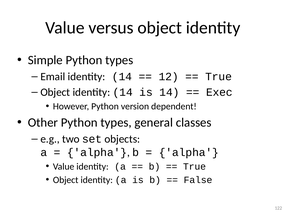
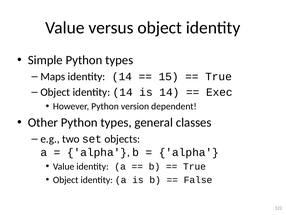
Email: Email -> Maps (53, 76)
12: 12 -> 15 (169, 76)
